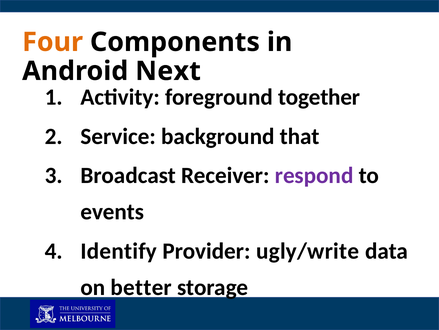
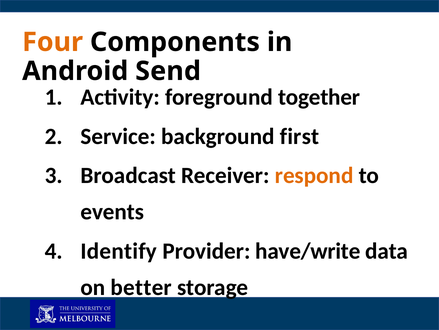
Next: Next -> Send (168, 71)
that: that -> first (299, 136)
respond colour: purple -> orange (314, 175)
ugly/write: ugly/write -> have/write (308, 251)
